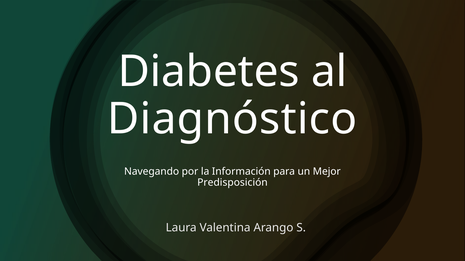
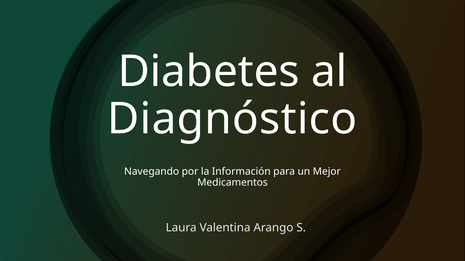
Predisposición: Predisposición -> Medicamentos (233, 183)
